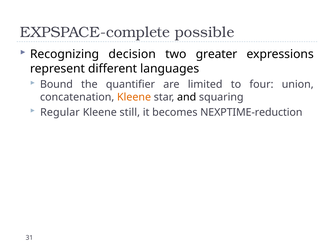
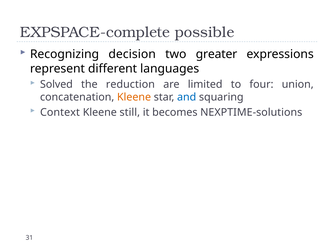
Bound: Bound -> Solved (56, 85)
quantifier: quantifier -> reduction (130, 85)
and colour: black -> blue (187, 97)
Regular: Regular -> Context (60, 112)
NEXPTIME-reduction: NEXPTIME-reduction -> NEXPTIME-solutions (251, 112)
